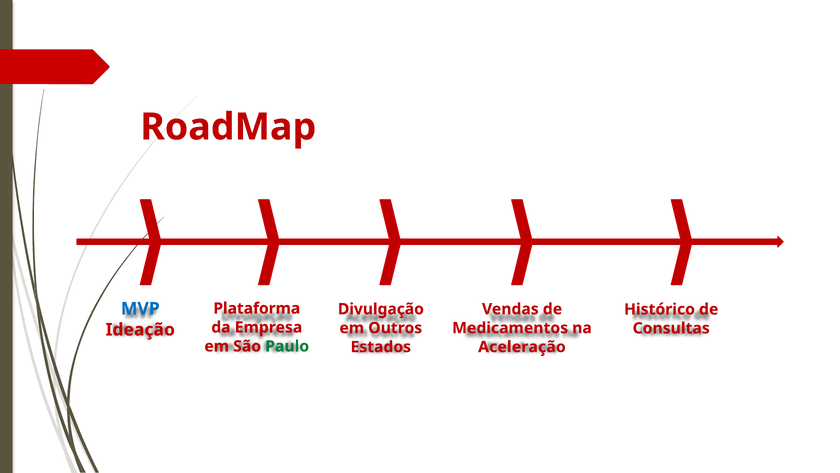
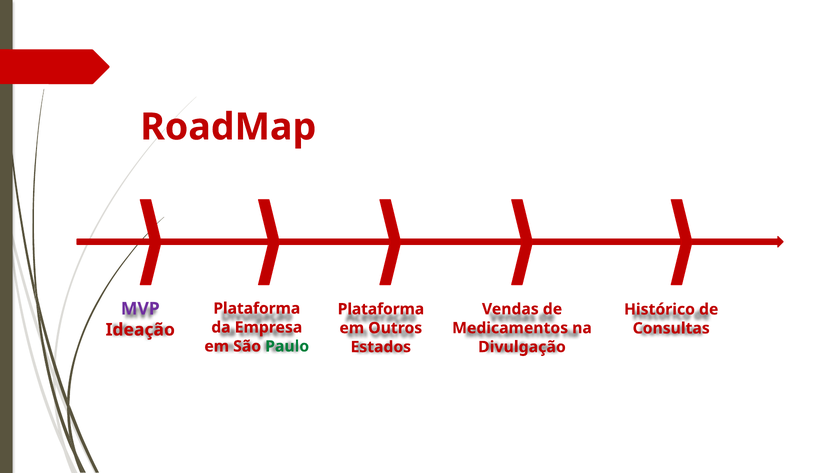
MVP colour: blue -> purple (140, 308)
Divulgação: Divulgação -> Plataforma (381, 309)
Aceleração: Aceleração -> Divulgação (522, 347)
